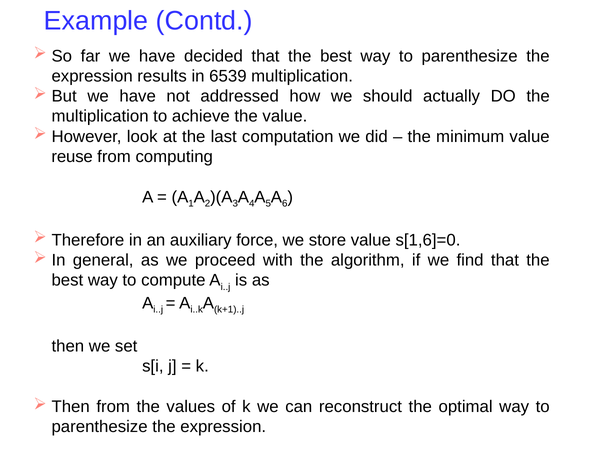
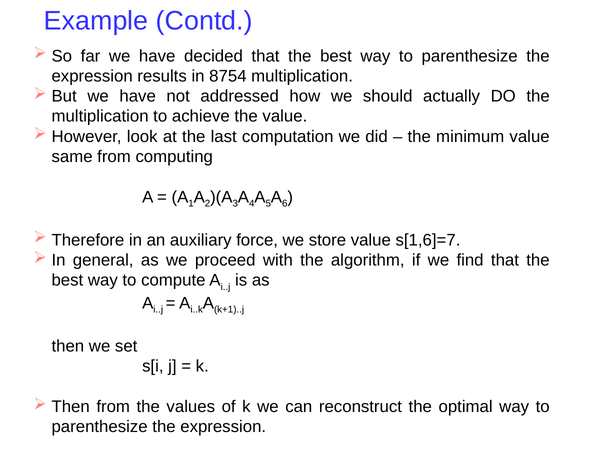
6539: 6539 -> 8754 (228, 76)
reuse: reuse -> same (72, 157)
s[1,6]=0: s[1,6]=0 -> s[1,6]=7 (428, 240)
